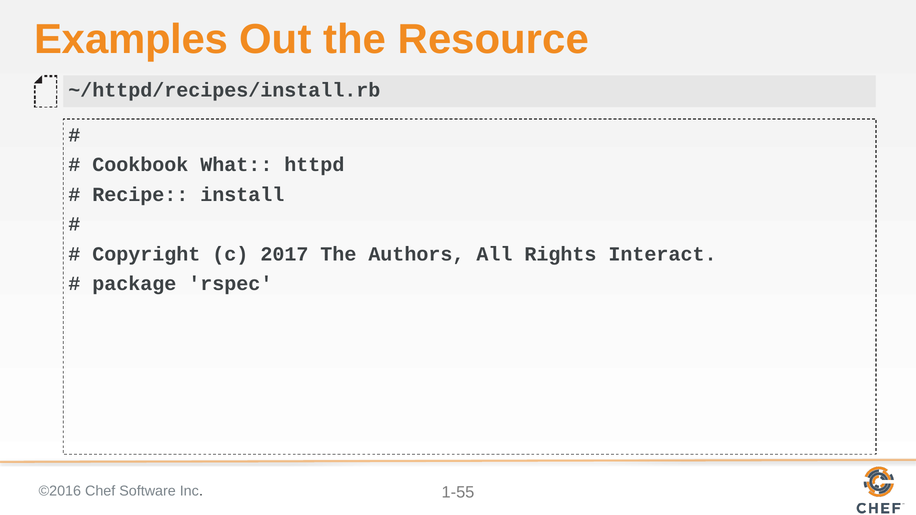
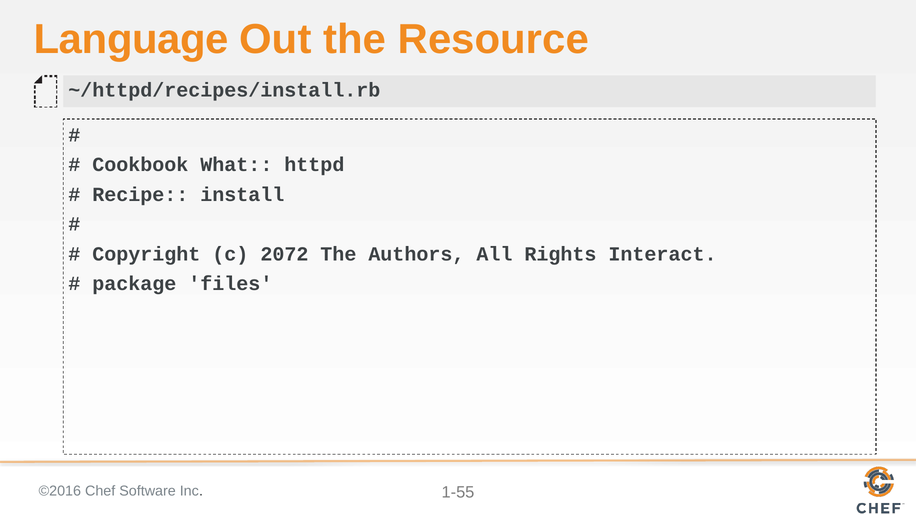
Examples: Examples -> Language (131, 40)
2017: 2017 -> 2072 (284, 254)
rspec: rspec -> files (230, 284)
